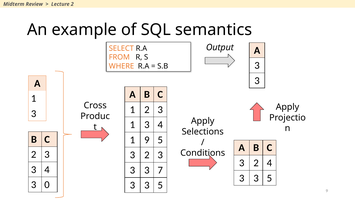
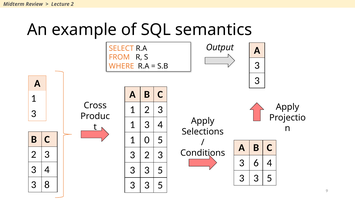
1 9: 9 -> 0 (147, 140)
2: 2 -> 6 (256, 163)
7: 7 -> 5 (160, 170)
0: 0 -> 8 (47, 184)
